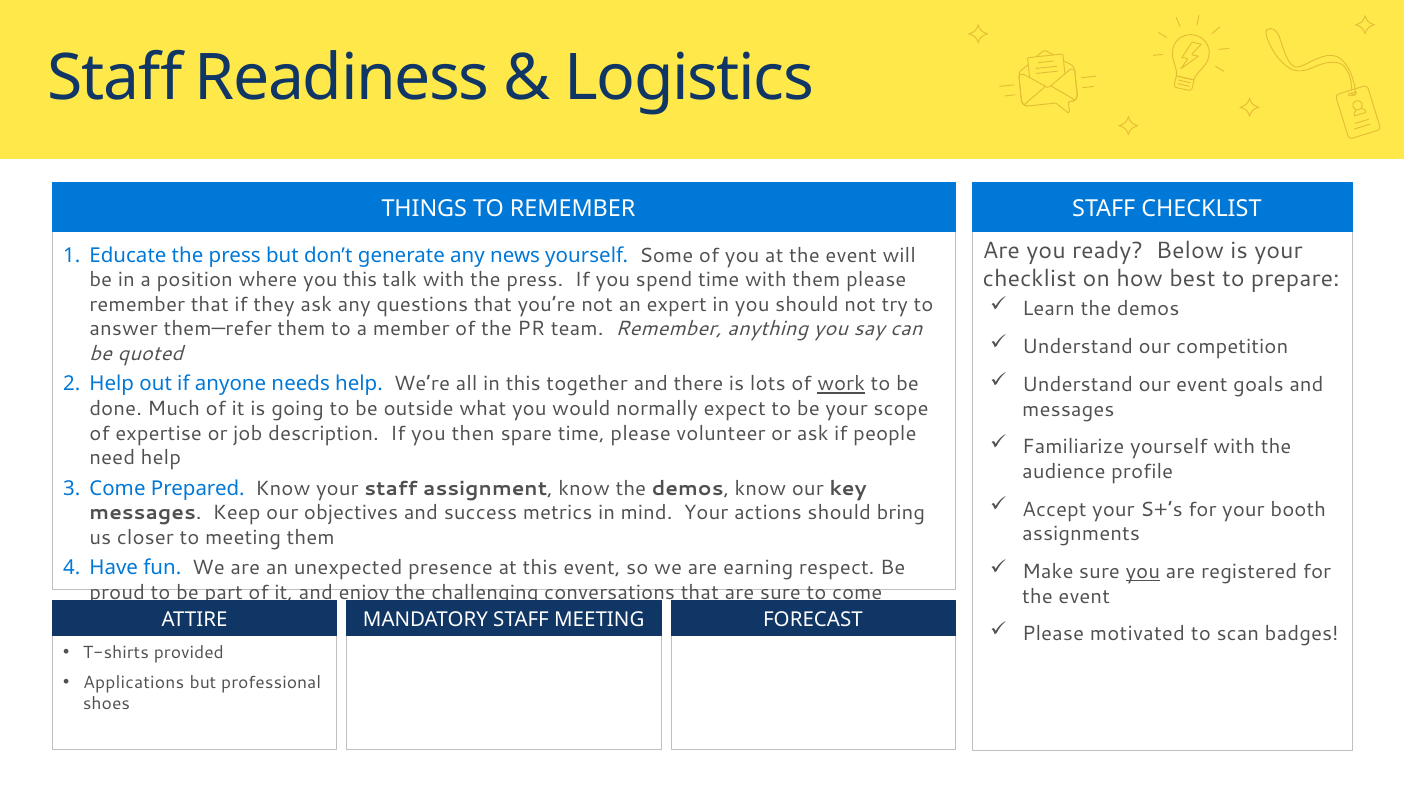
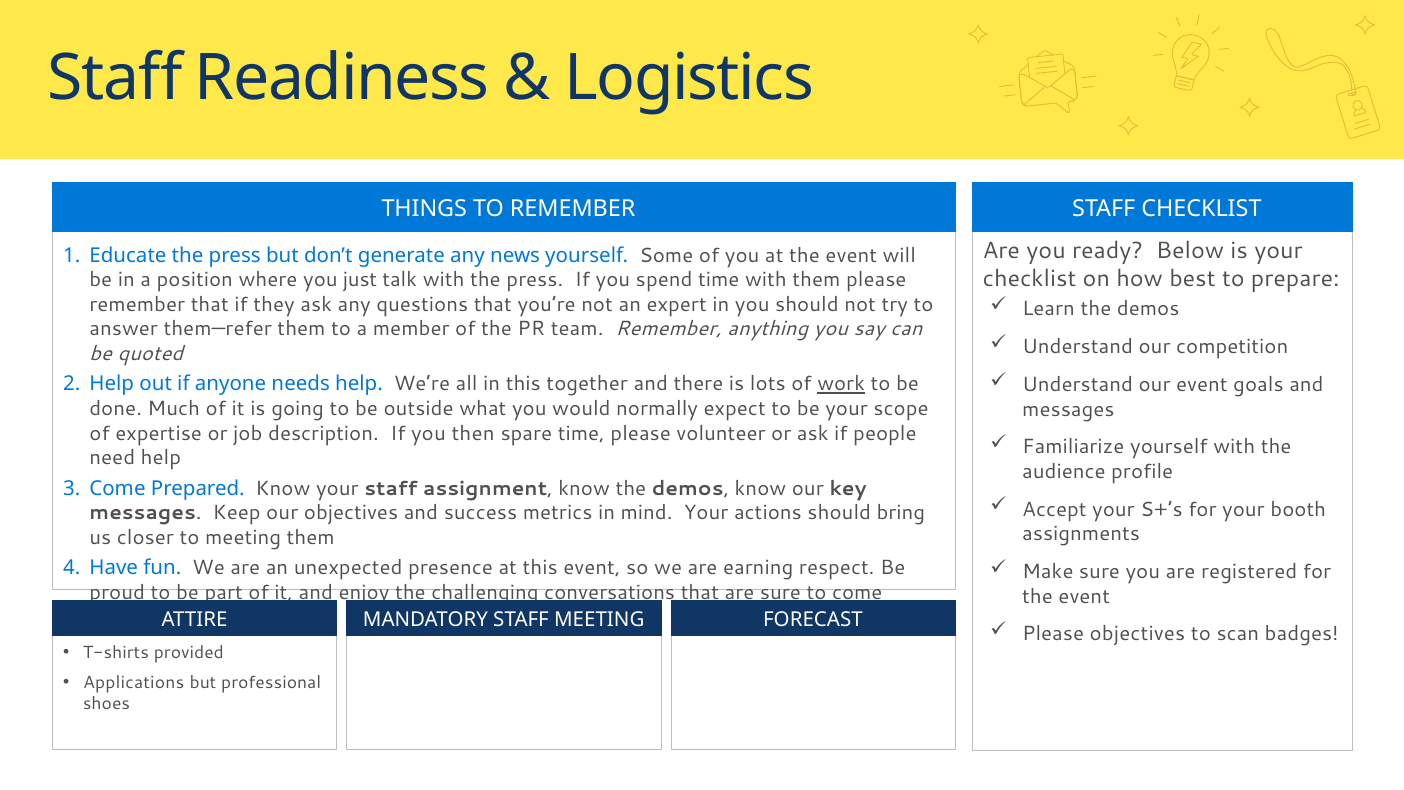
you this: this -> just (360, 280)
you underline: present -> none (1143, 572)
Please motivated: motivated -> objectives (1137, 634)
